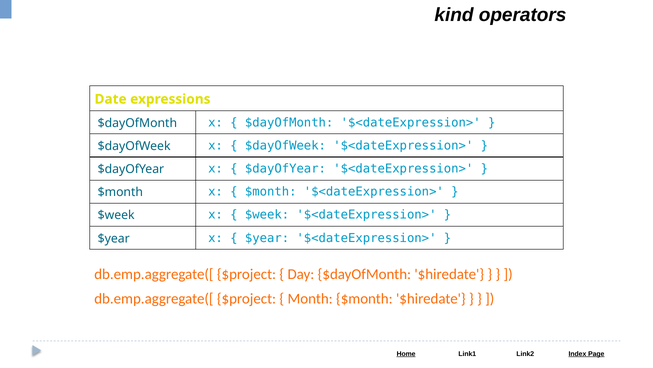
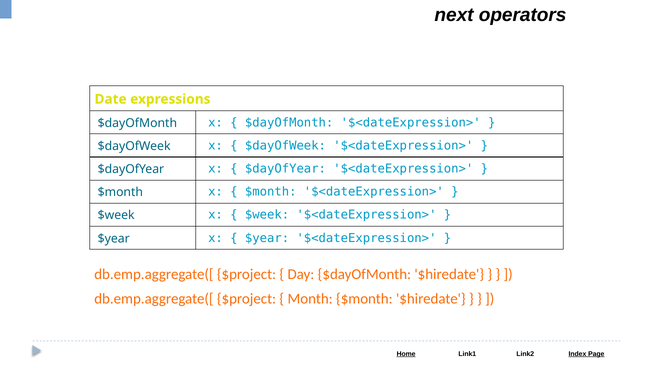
kind: kind -> next (454, 15)
